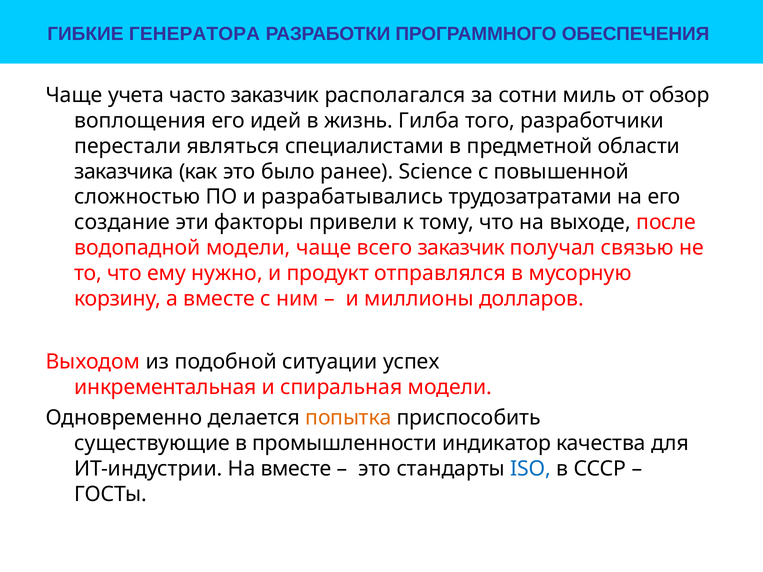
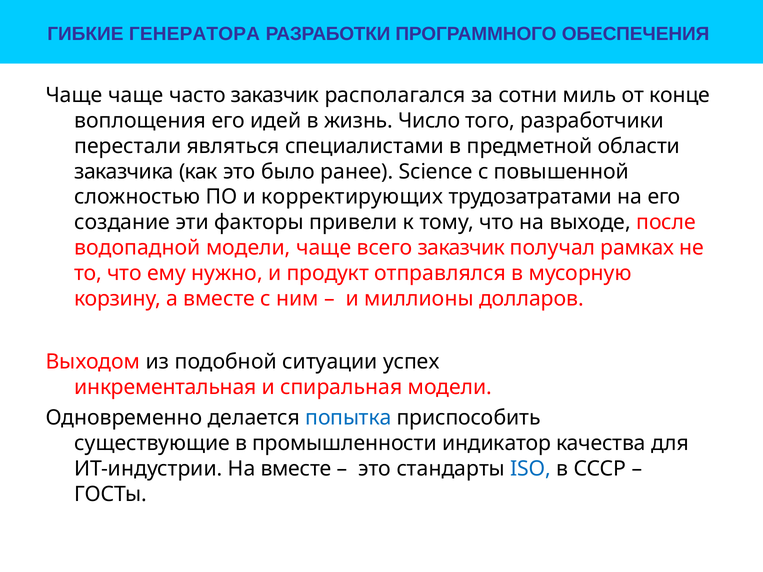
Чаще учета: учета -> чаще (136, 95)
обзор: обзор -> конце (680, 95)
Гилба: Гилба -> Число (429, 121)
разрабатывались: разрабатывались -> корректирующих (352, 197)
связью: связью -> рамках (637, 248)
попытка colour: orange -> blue (348, 418)
